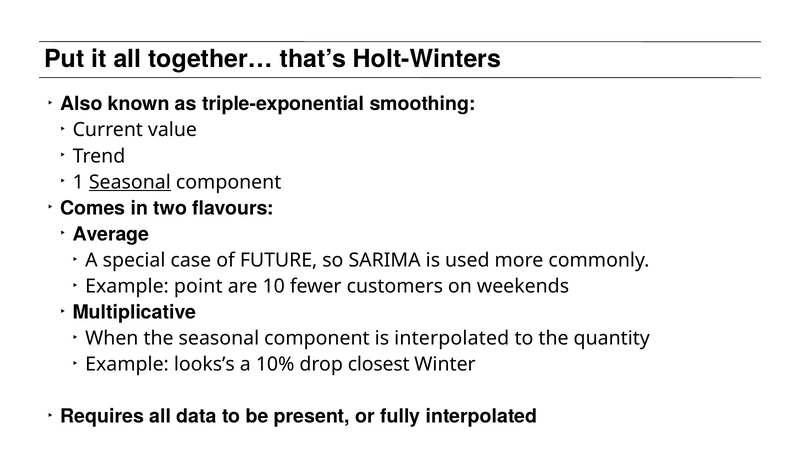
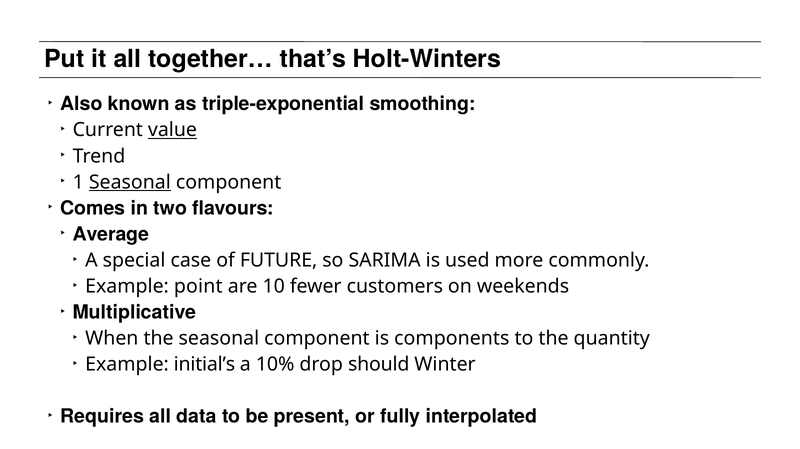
value underline: none -> present (172, 130)
is interpolated: interpolated -> components (452, 339)
looks’s: looks’s -> initial’s (204, 365)
closest: closest -> should (379, 365)
